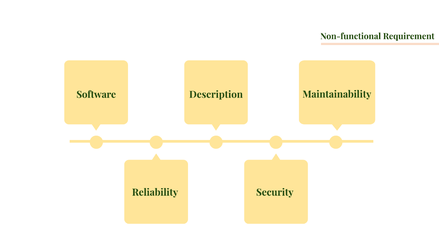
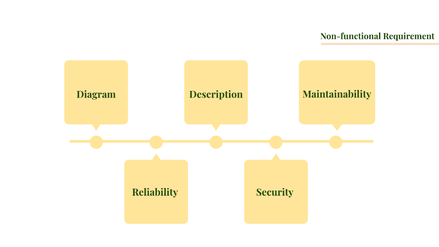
Software: Software -> Diagram (96, 95)
